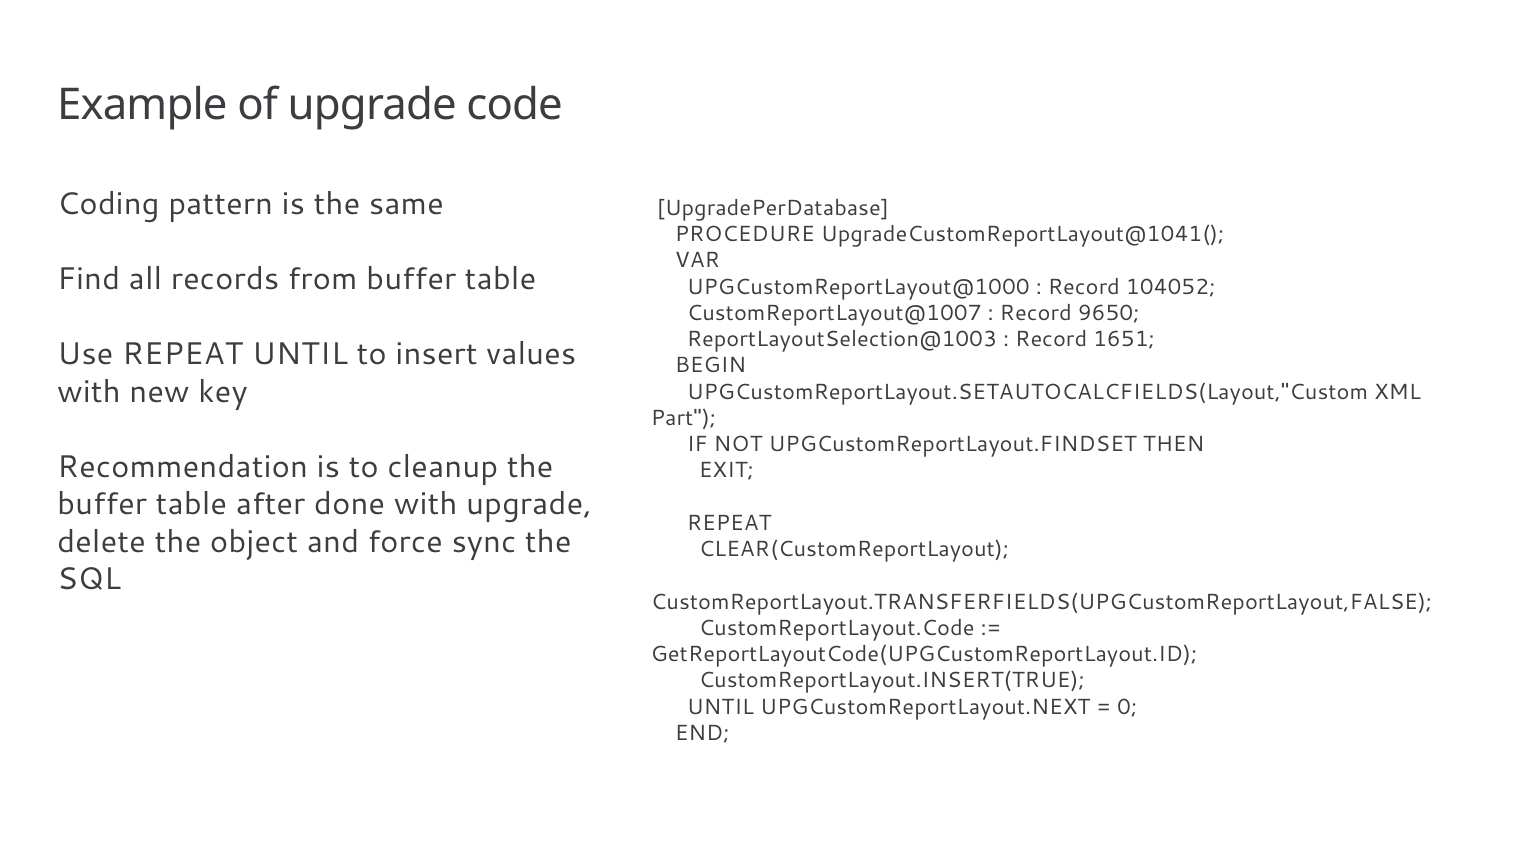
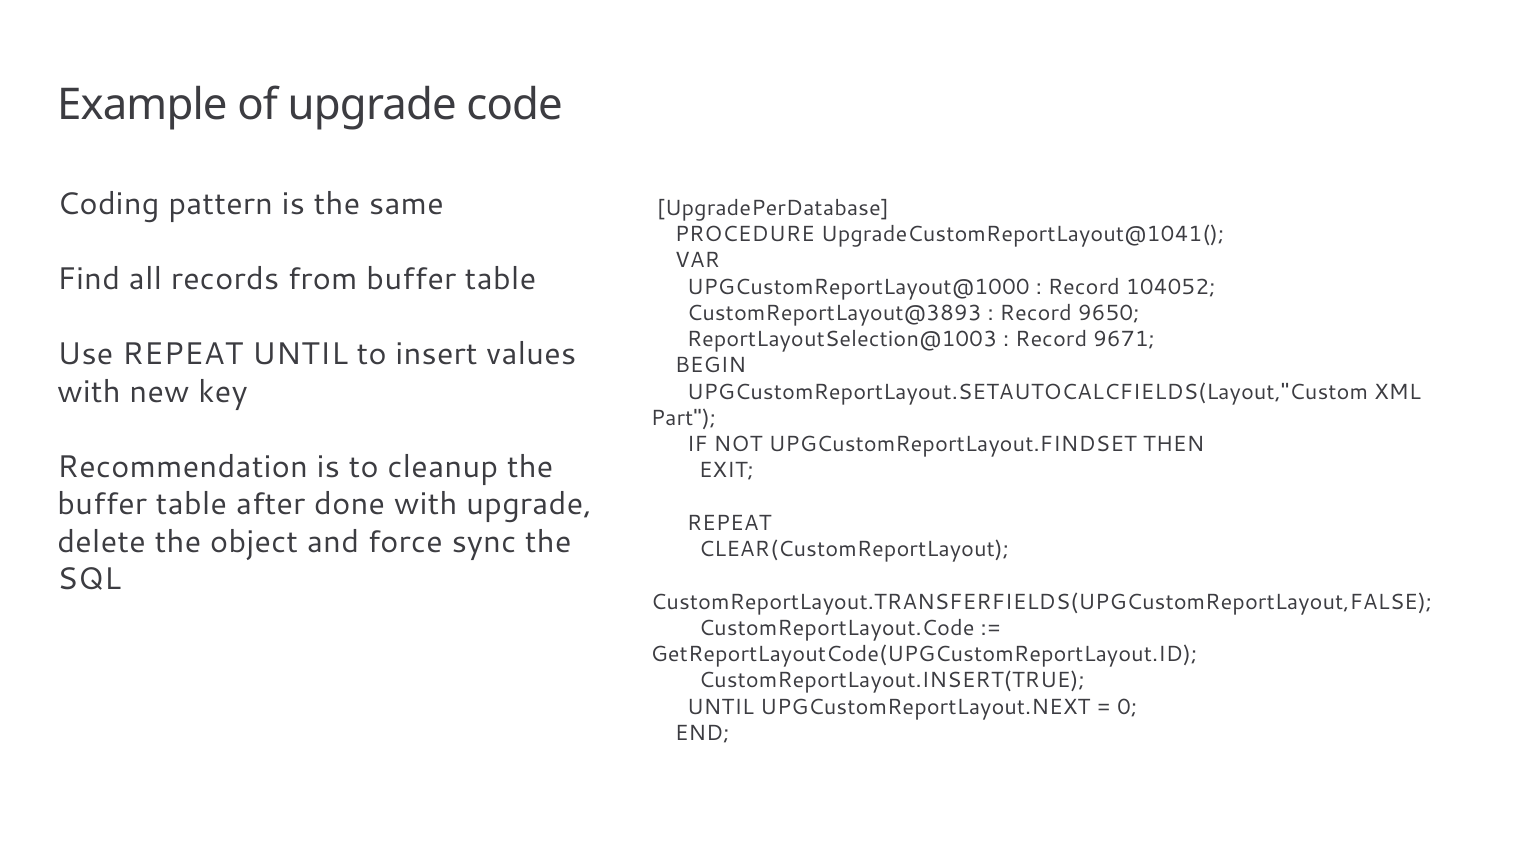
CustomReportLayout@1007: CustomReportLayout@1007 -> CustomReportLayout@3893 (834, 313)
1651: 1651 -> 9671 (1124, 339)
